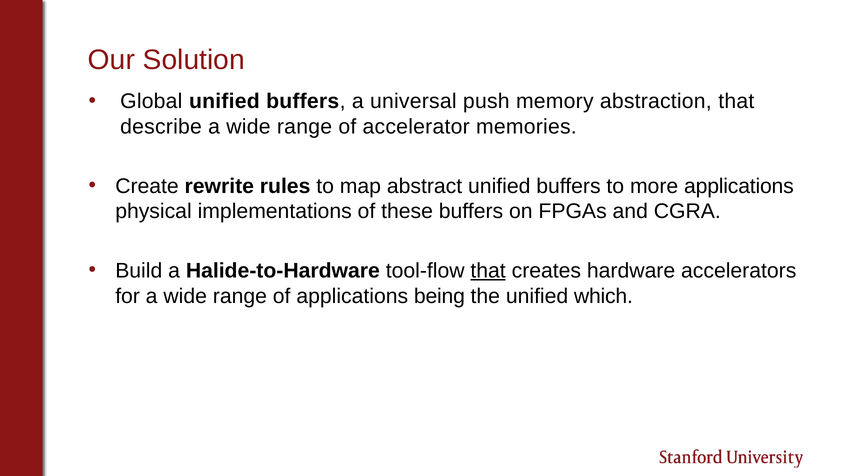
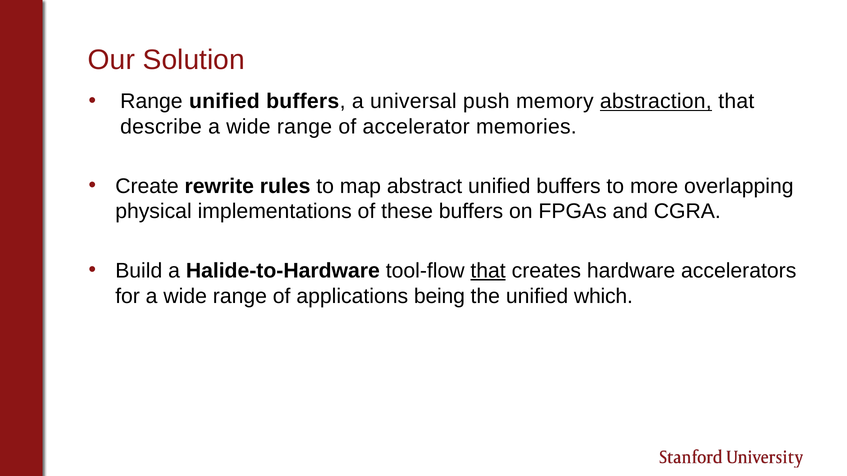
Global: Global -> Range (151, 102)
abstraction underline: none -> present (656, 102)
more applications: applications -> overlapping (739, 186)
